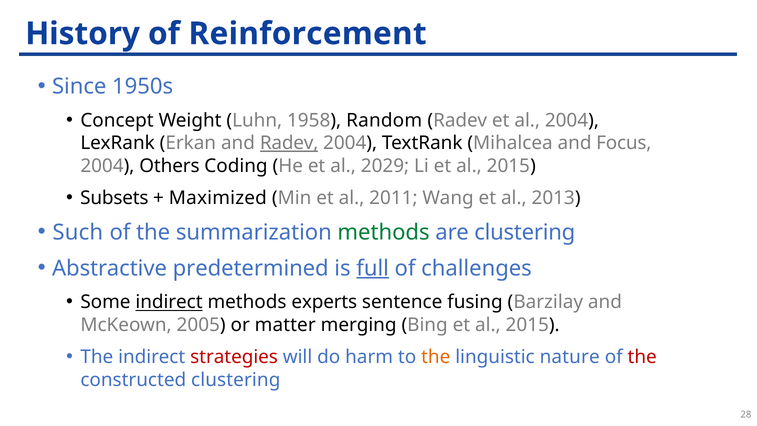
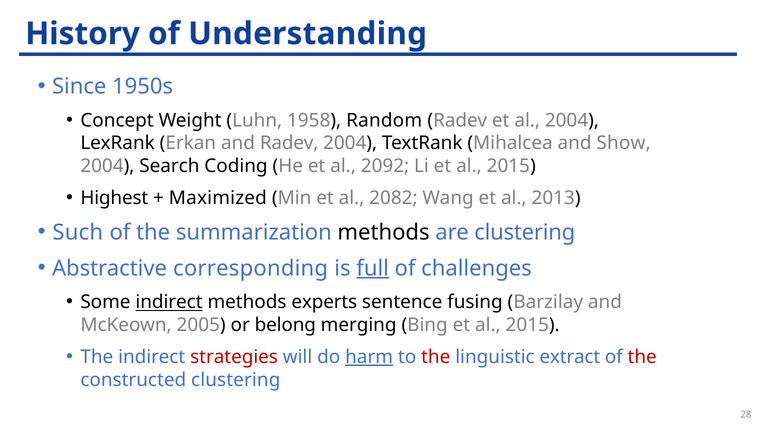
Reinforcement: Reinforcement -> Understanding (308, 34)
Radev underline: present -> none (289, 143)
Focus: Focus -> Show (624, 143)
Others: Others -> Search (169, 166)
2029: 2029 -> 2092 (385, 166)
Subsets: Subsets -> Highest (114, 198)
2011: 2011 -> 2082 (393, 198)
methods colour: green -> black (384, 232)
predetermined: predetermined -> corresponding (251, 268)
matter: matter -> belong (285, 325)
harm underline: none -> present (369, 357)
the colour: orange -> red (436, 357)
nature: nature -> extract (570, 357)
